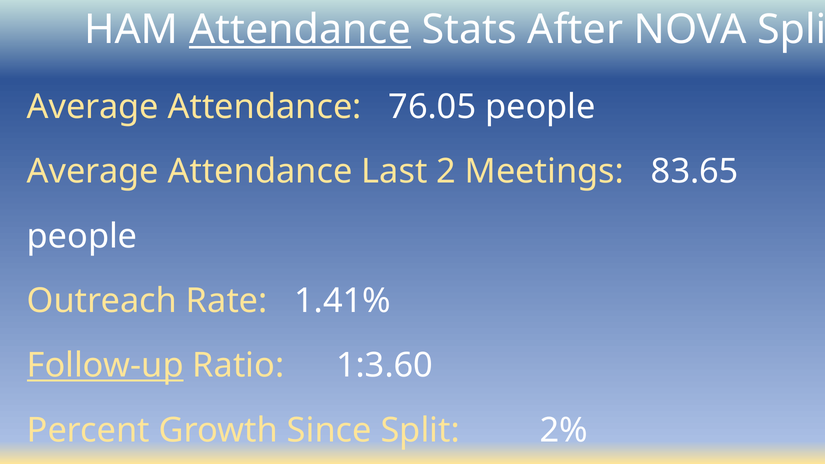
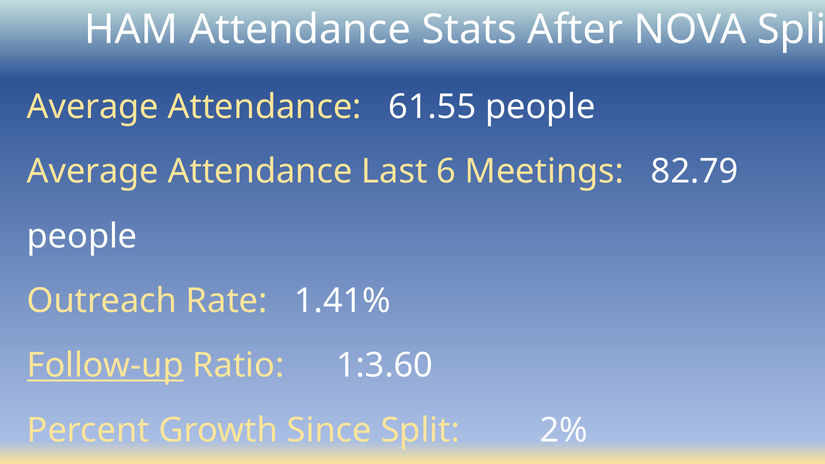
Attendance underline: present -> none (300, 30)
76.05: 76.05 -> 61.55 (432, 107)
Attendance Last 2: 2 -> 6 (446, 171)
83.65: 83.65 -> 82.79 (695, 171)
